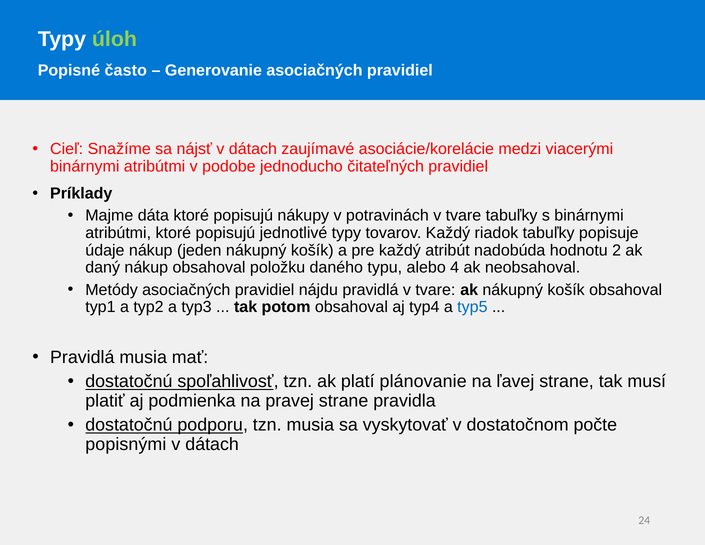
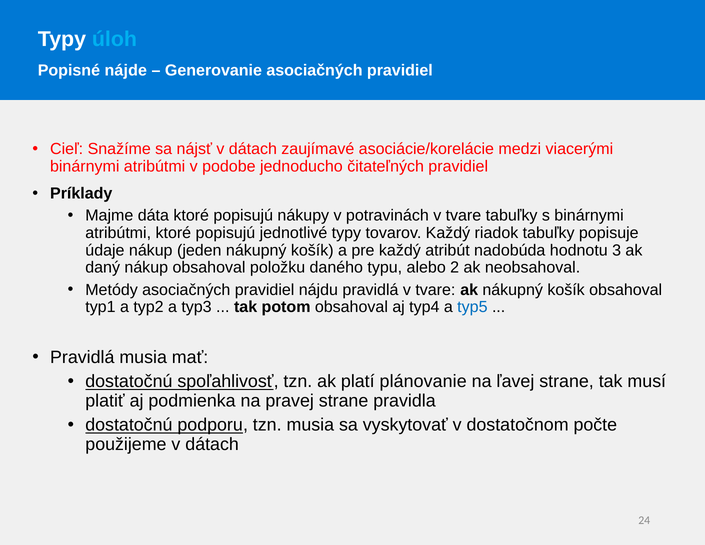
úloh colour: light green -> light blue (114, 39)
často: často -> nájde (126, 71)
2: 2 -> 3 (617, 250)
4: 4 -> 2 (455, 267)
popisnými: popisnými -> použijeme (126, 444)
